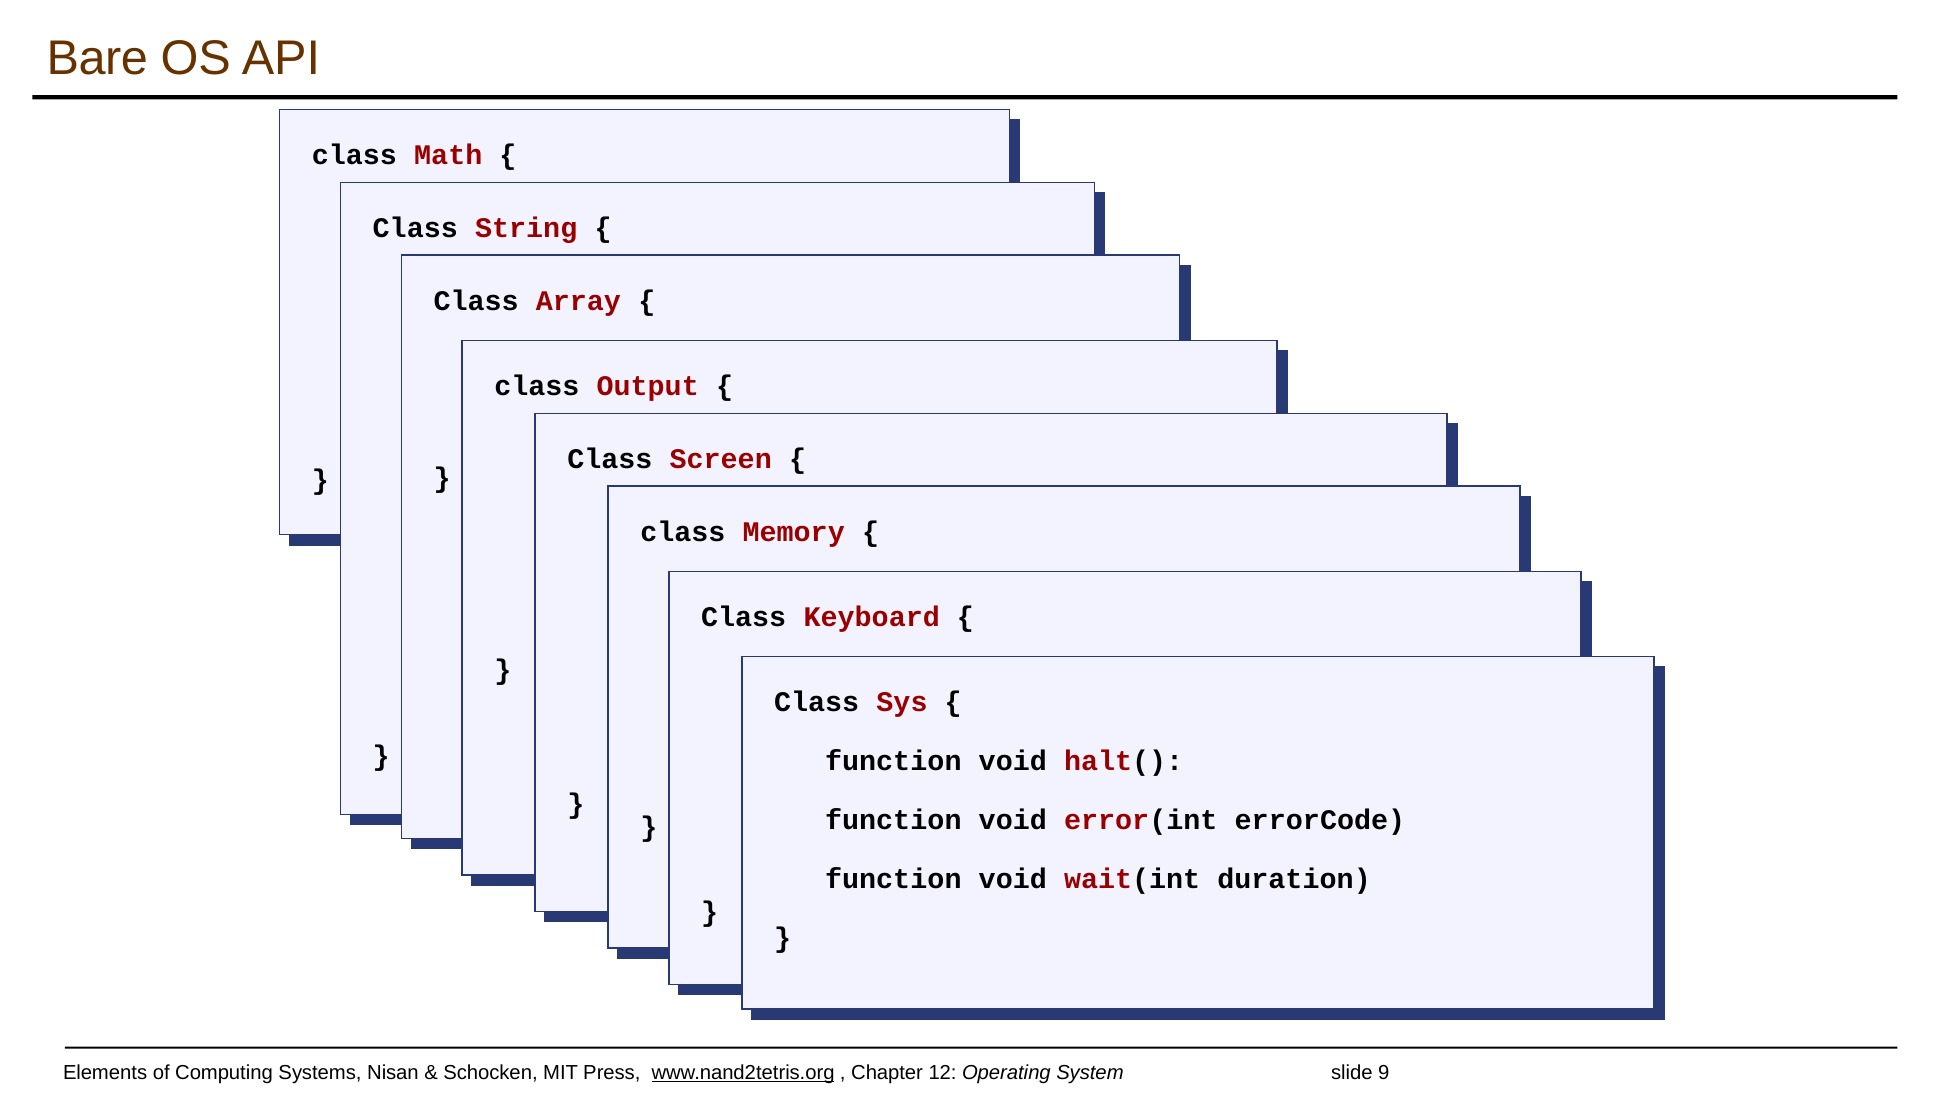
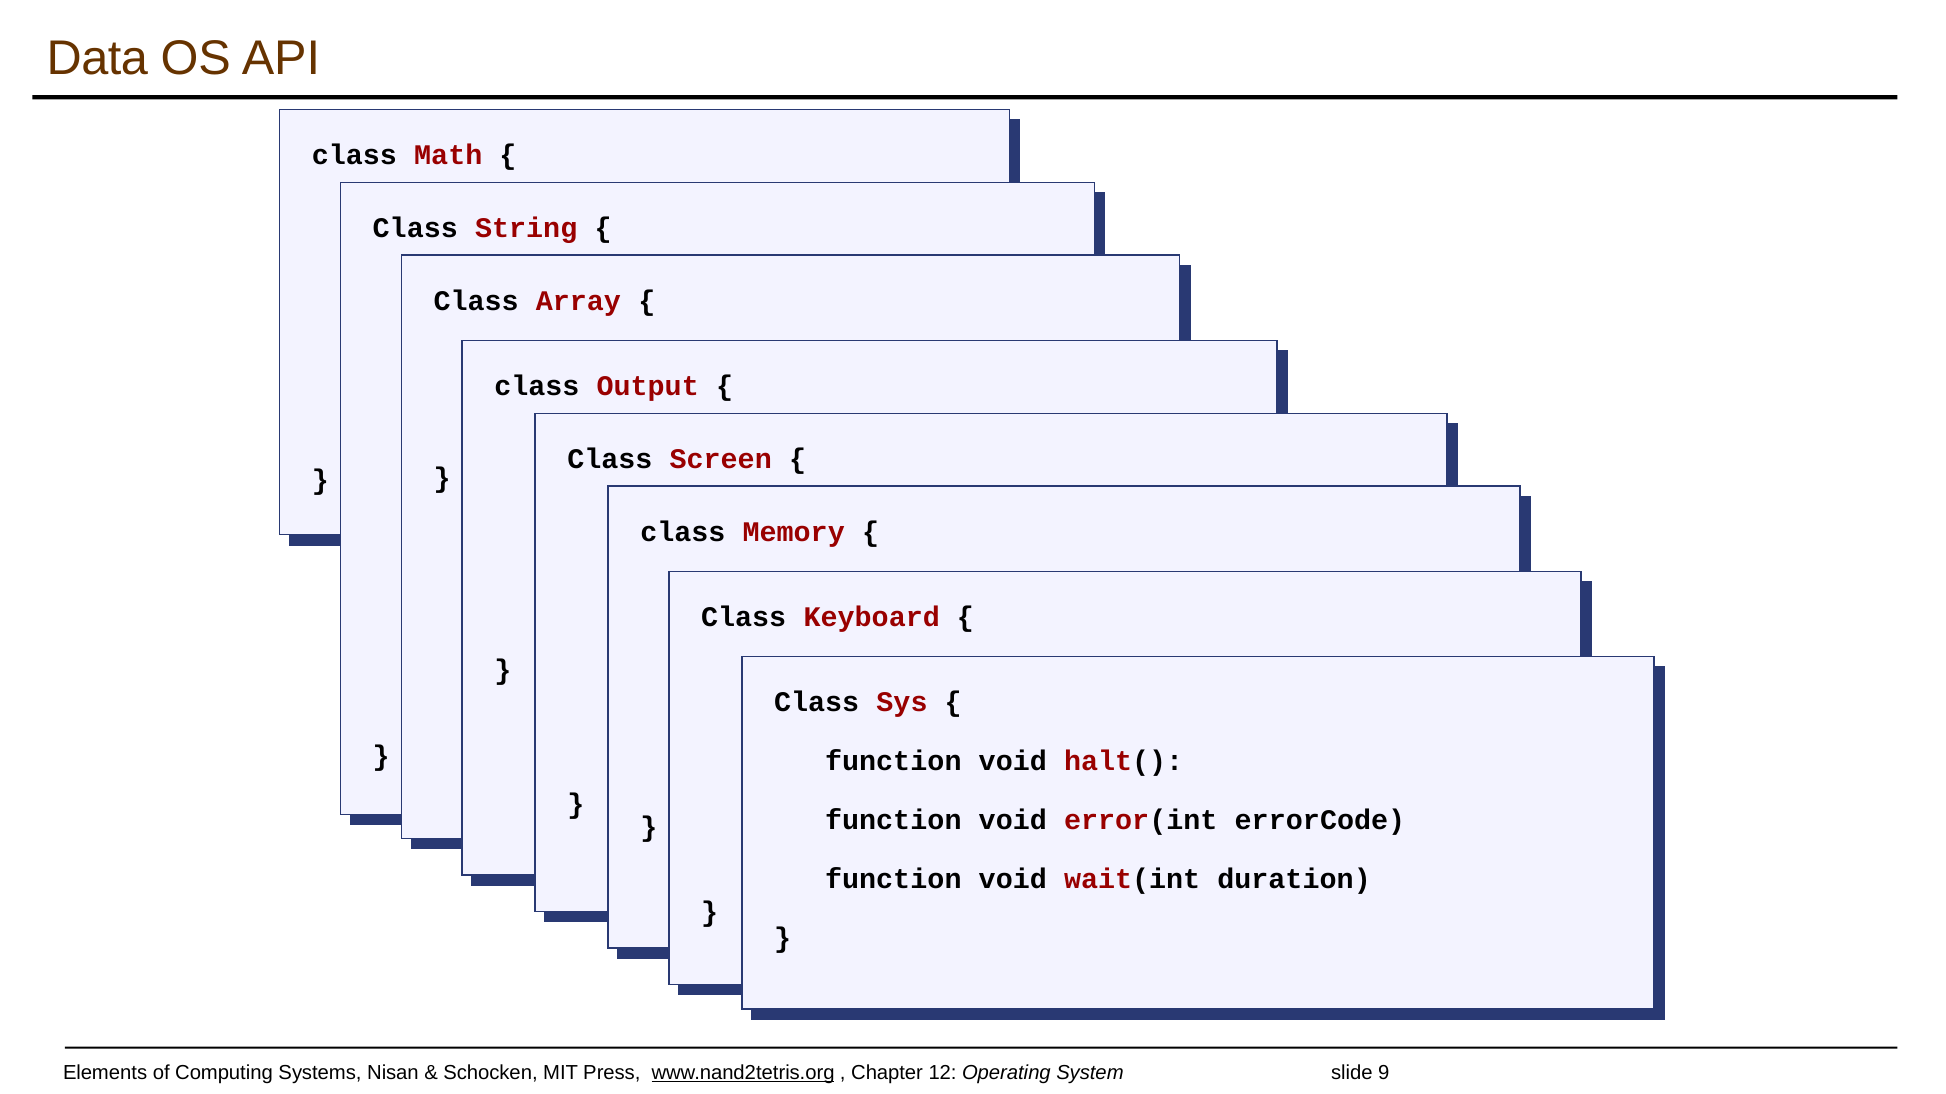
Bare: Bare -> Data (97, 58)
